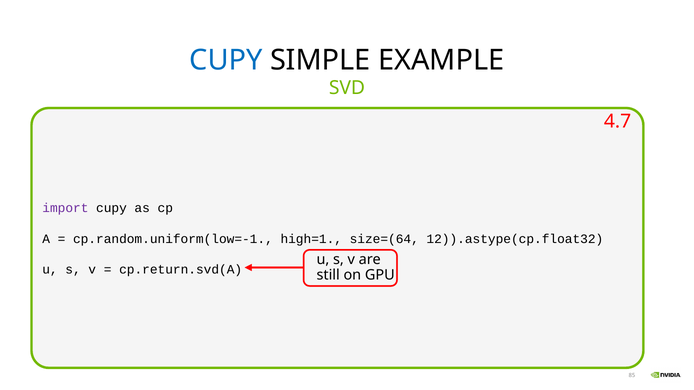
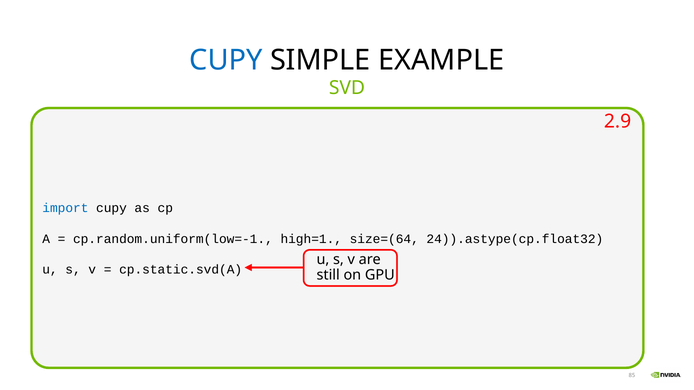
4.7: 4.7 -> 2.9 (618, 122)
import colour: purple -> blue (65, 208)
12)).astype(cp.float32: 12)).astype(cp.float32 -> 24)).astype(cp.float32 (515, 239)
cp.return.svd(A: cp.return.svd(A -> cp.static.svd(A (181, 270)
